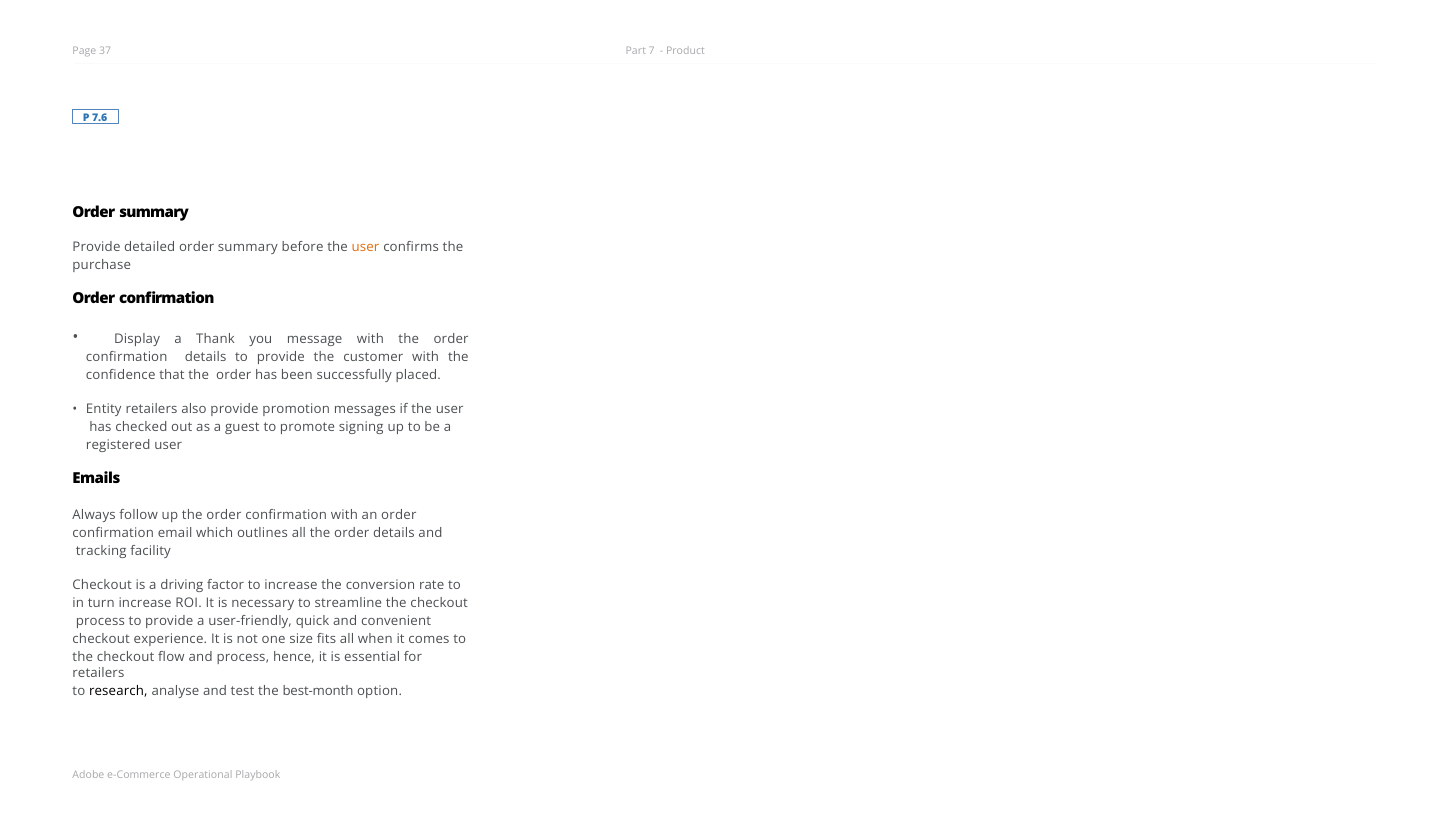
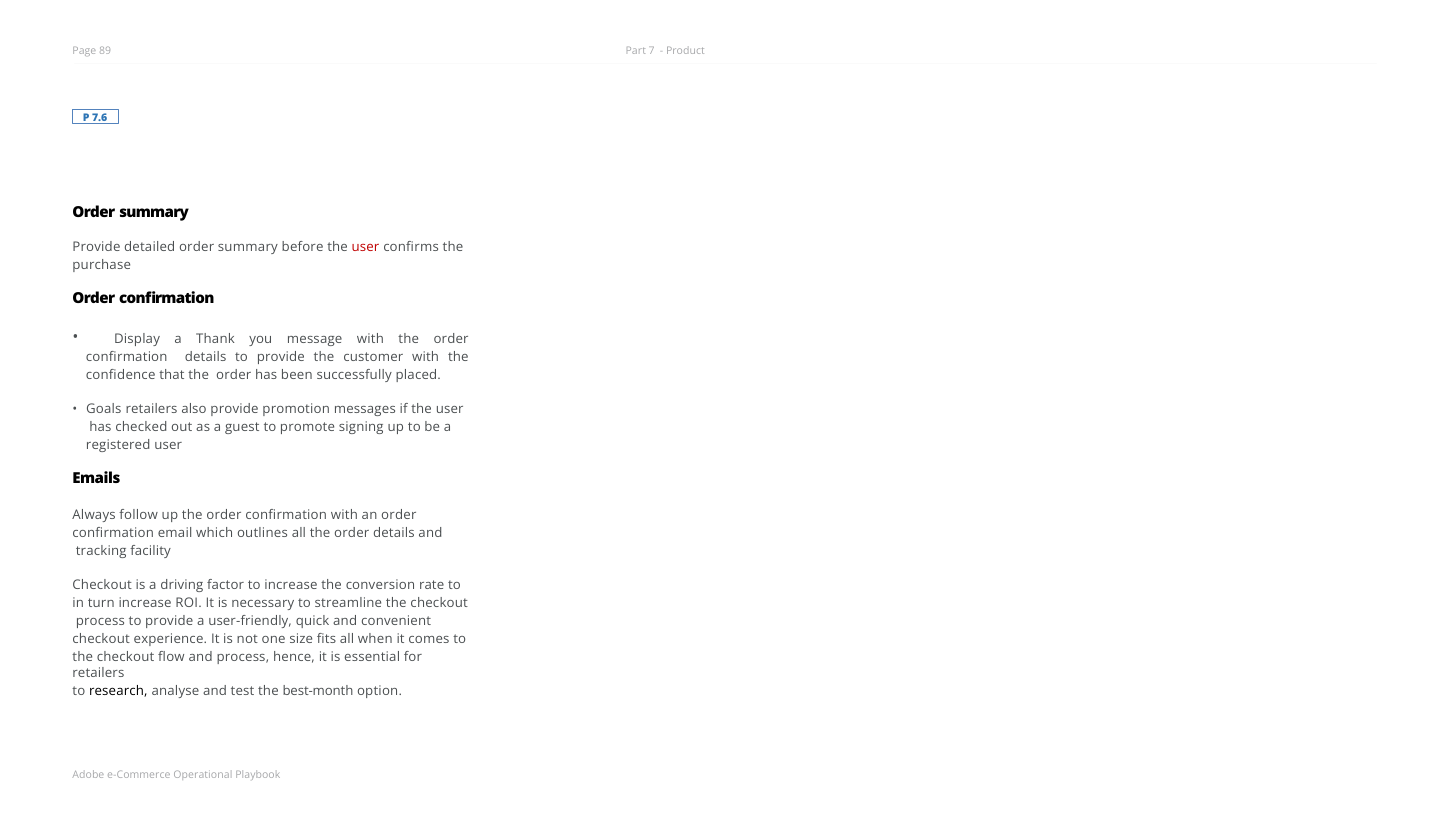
37: 37 -> 89 (105, 51)
user colour: orange -> red (366, 247)
Entity: Entity -> Goals (104, 409)
